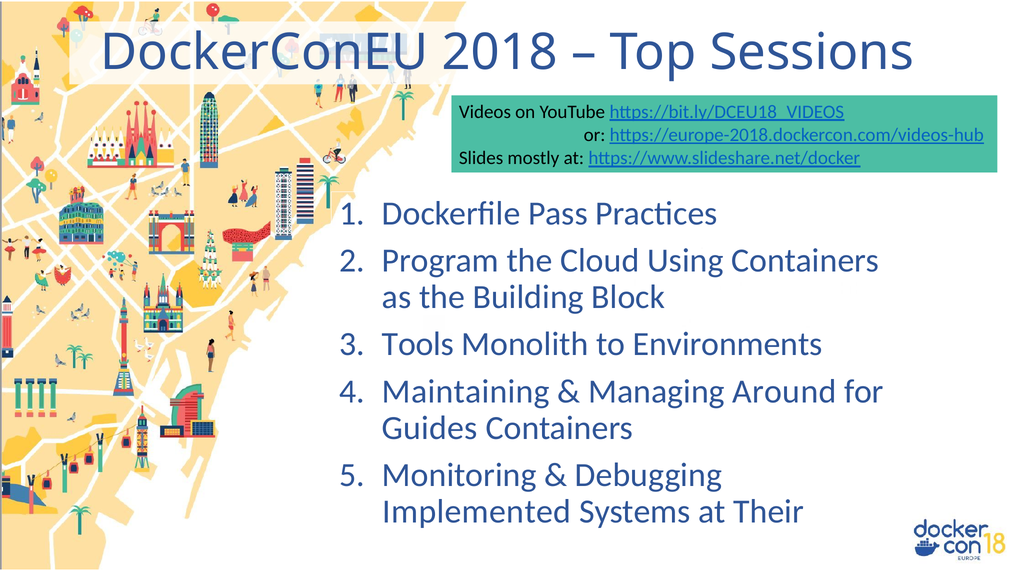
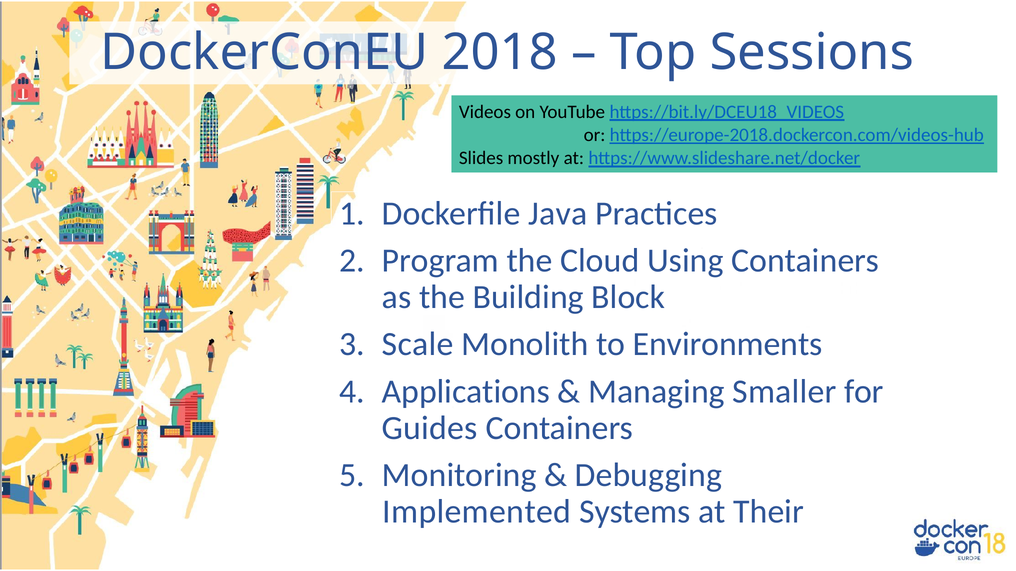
Pass: Pass -> Java (558, 214)
Tools: Tools -> Scale (418, 345)
Maintaining: Maintaining -> Applications (466, 392)
Around: Around -> Smaller (784, 392)
